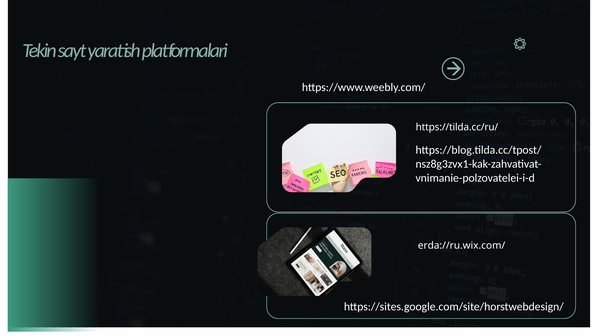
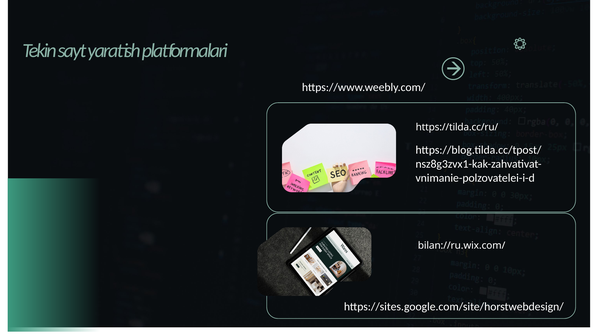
erda://ru.wix.com/: erda://ru.wix.com/ -> bilan://ru.wix.com/ (462, 246)
